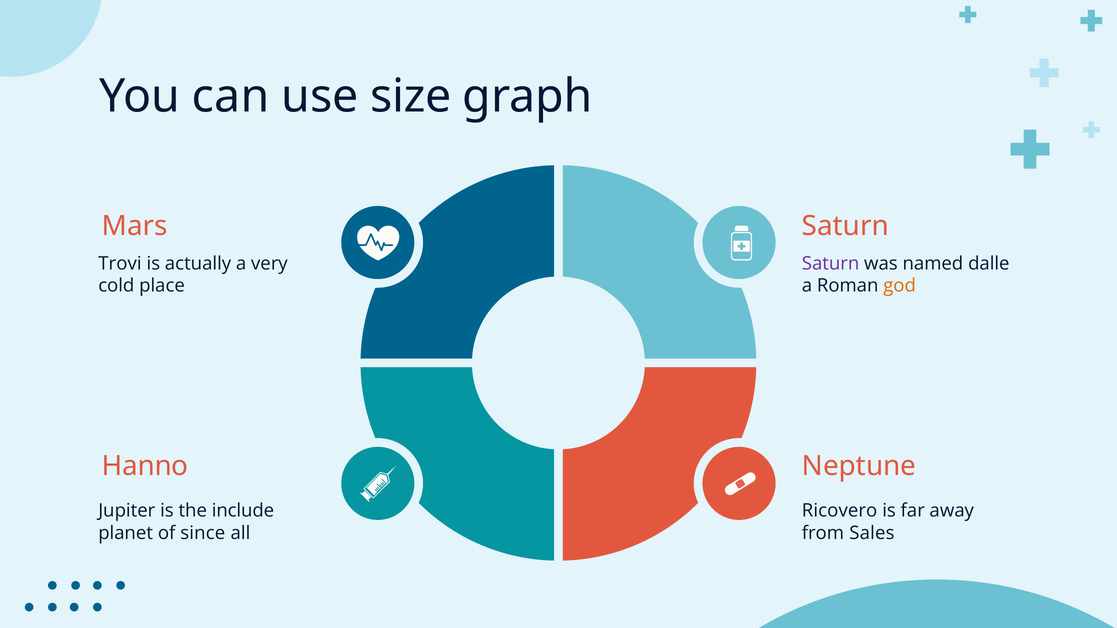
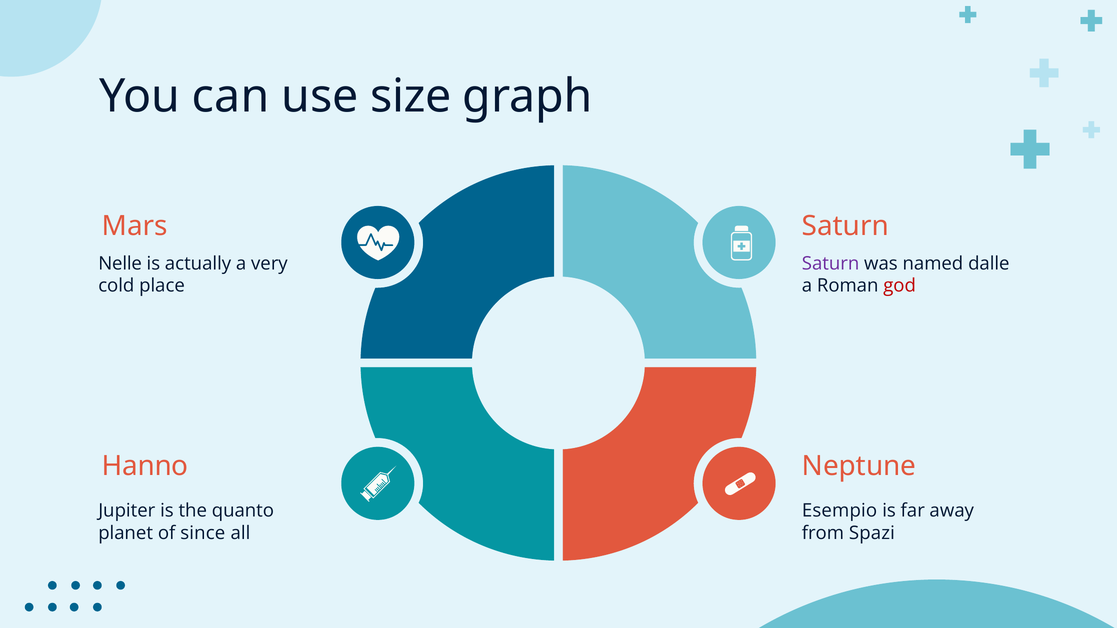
Trovi: Trovi -> Nelle (120, 264)
god colour: orange -> red (900, 286)
include: include -> quanto (243, 511)
Ricovero: Ricovero -> Esempio (840, 511)
Sales: Sales -> Spazi (872, 533)
